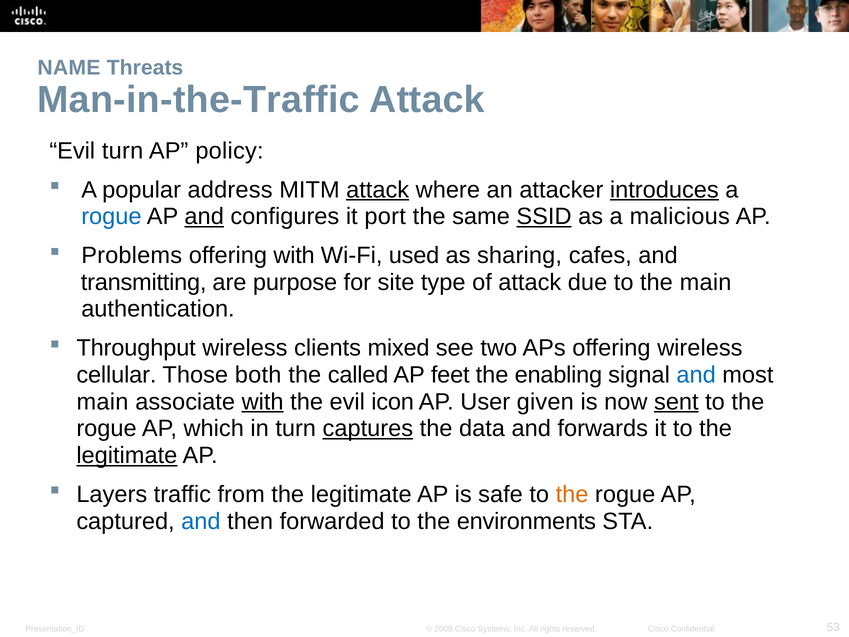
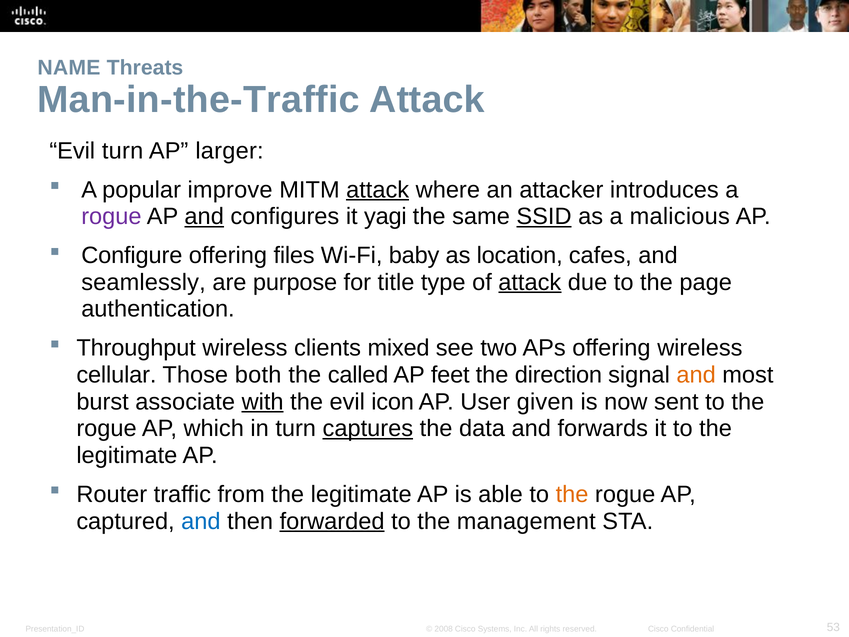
policy: policy -> larger (230, 151)
address: address -> improve (230, 190)
introduces underline: present -> none (664, 190)
rogue colour: blue -> purple (111, 217)
port: port -> yagi (385, 217)
Problems: Problems -> Configure (132, 255)
offering with: with -> files (294, 255)
used: used -> baby (414, 255)
sharing: sharing -> location (520, 255)
transmitting: transmitting -> seamlessly (143, 282)
site: site -> title (396, 282)
attack underline: none -> present (530, 282)
the main: main -> page (706, 282)
enabling: enabling -> direction (558, 375)
and colour: blue -> orange (696, 375)
main: main -> burst (103, 402)
sent underline: present -> none (676, 402)
legitimate underline: present -> none (127, 455)
Layers: Layers -> Router (112, 494)
safe: safe -> able (501, 494)
forwarded underline: none -> present (332, 521)
environments: environments -> management (526, 521)
